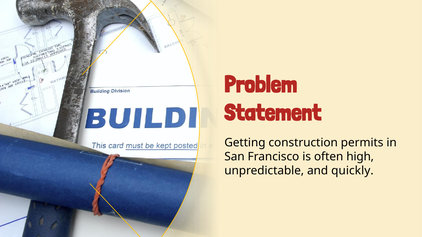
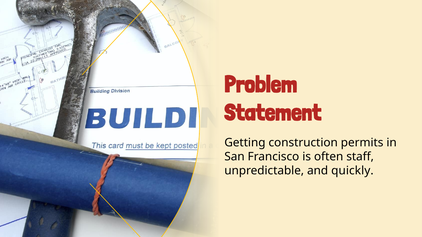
high: high -> staff (360, 157)
